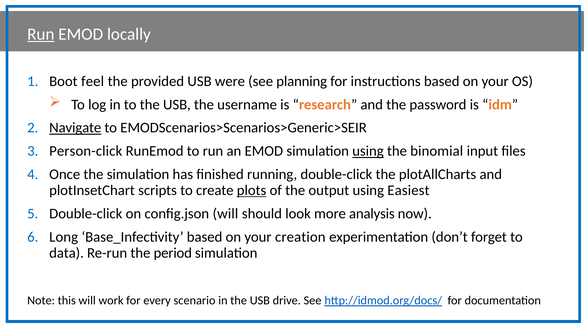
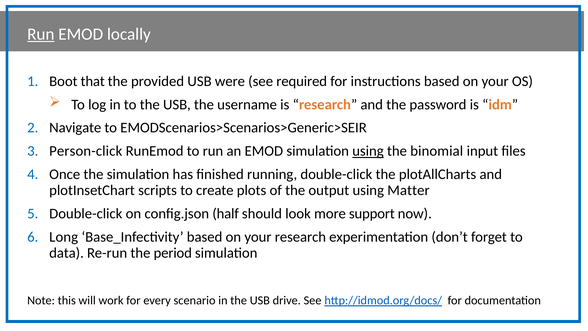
feel: feel -> that (93, 81)
planning: planning -> required (302, 81)
Navigate underline: present -> none (75, 128)
plots underline: present -> none (252, 190)
Easiest: Easiest -> Matter (408, 190)
config.json will: will -> half (226, 213)
analysis: analysis -> support (372, 213)
your creation: creation -> research (300, 237)
